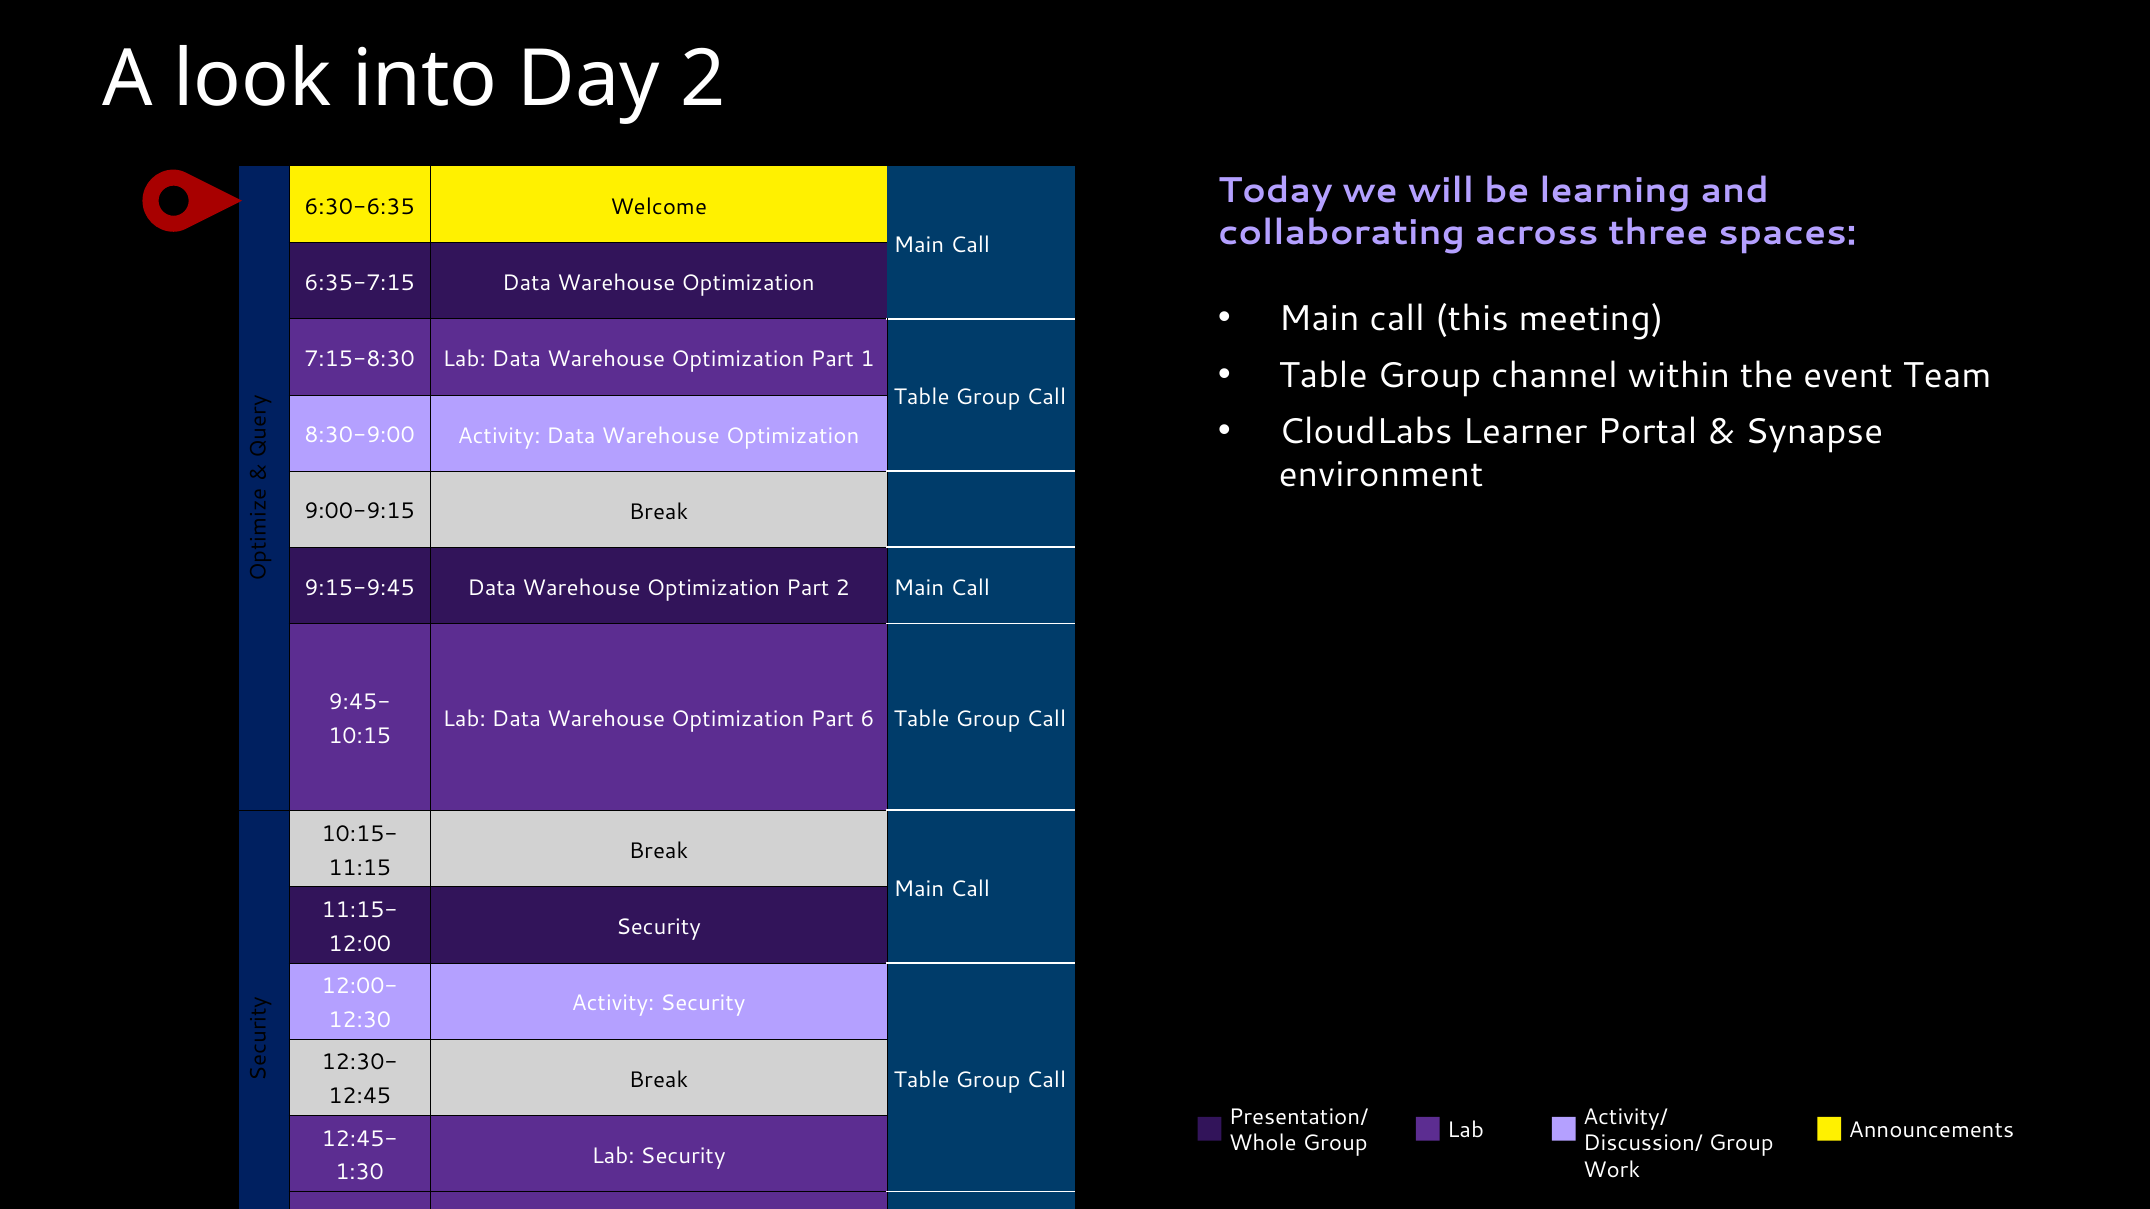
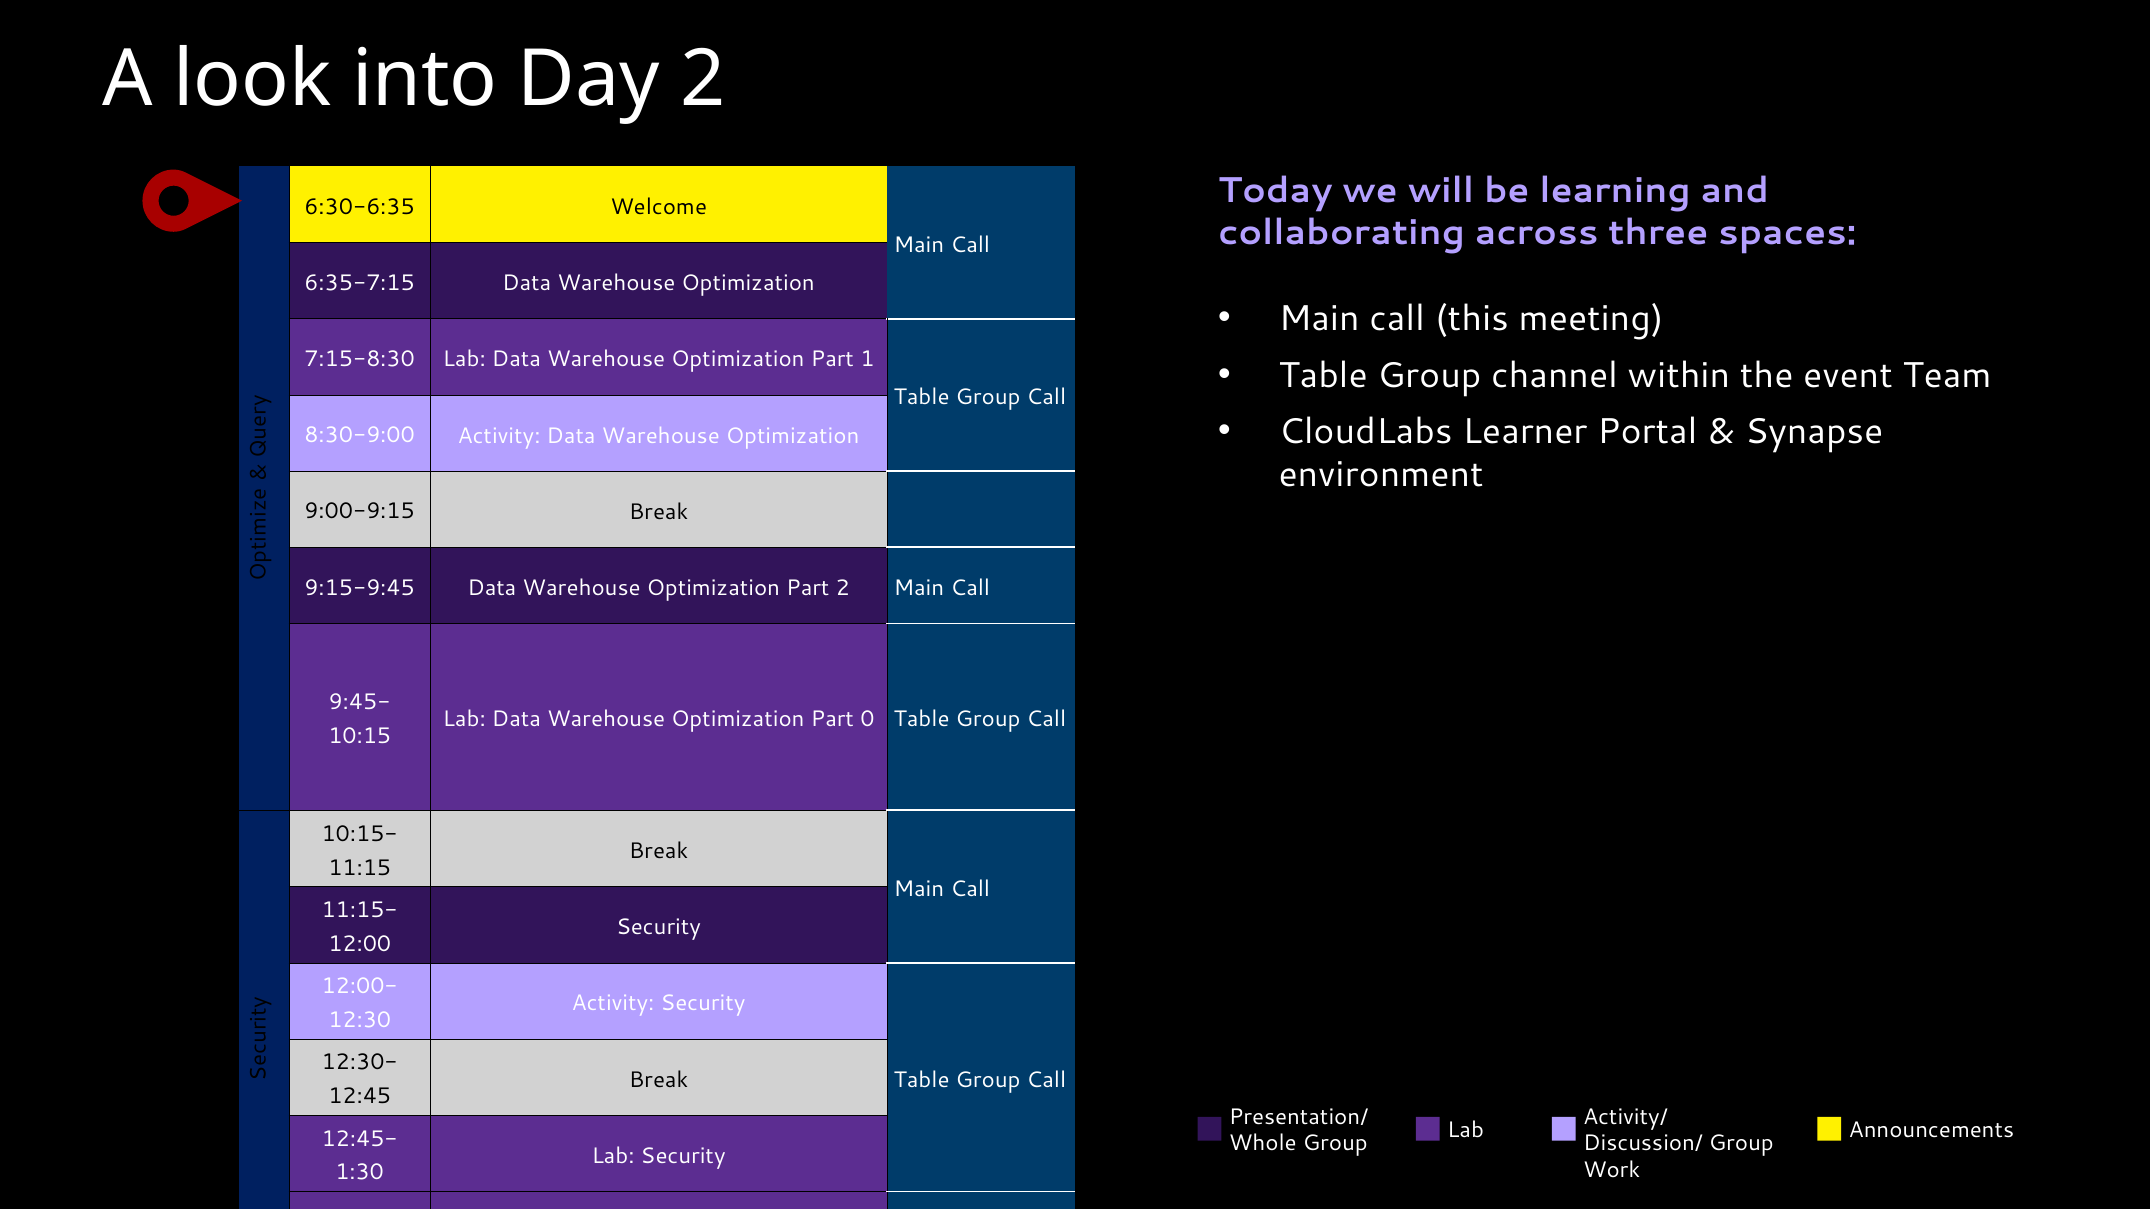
6: 6 -> 0 (867, 720)
